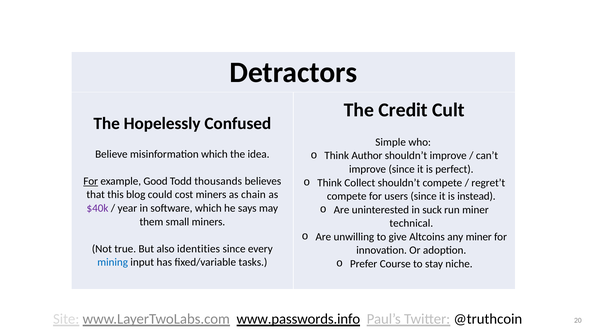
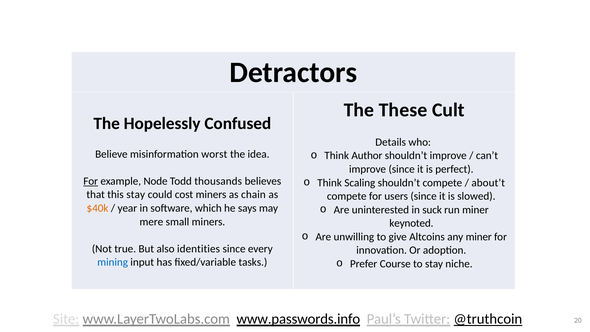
Credit: Credit -> These (403, 110)
Simple: Simple -> Details (391, 142)
misinformation which: which -> worst (214, 154)
Good: Good -> Node (156, 181)
Collect: Collect -> Scaling (360, 183)
regret’t: regret’t -> about’t (488, 183)
this blog: blog -> stay (136, 195)
instead: instead -> slowed (476, 196)
$40k colour: purple -> orange (97, 208)
them: them -> mere (151, 222)
technical: technical -> keynoted (411, 223)
@truthcoin underline: none -> present (488, 319)
